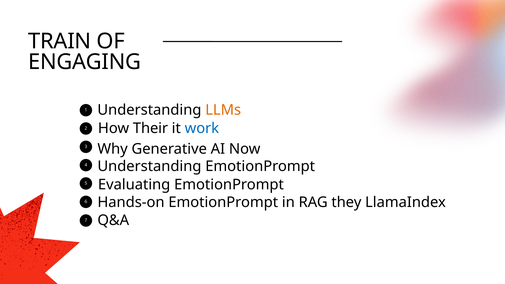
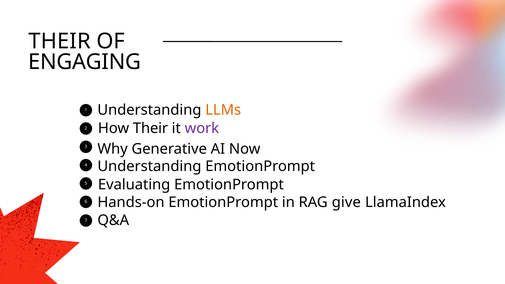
TRAIN: TRAIN -> THEIR (60, 41)
work colour: blue -> purple (202, 128)
they: they -> give (346, 202)
